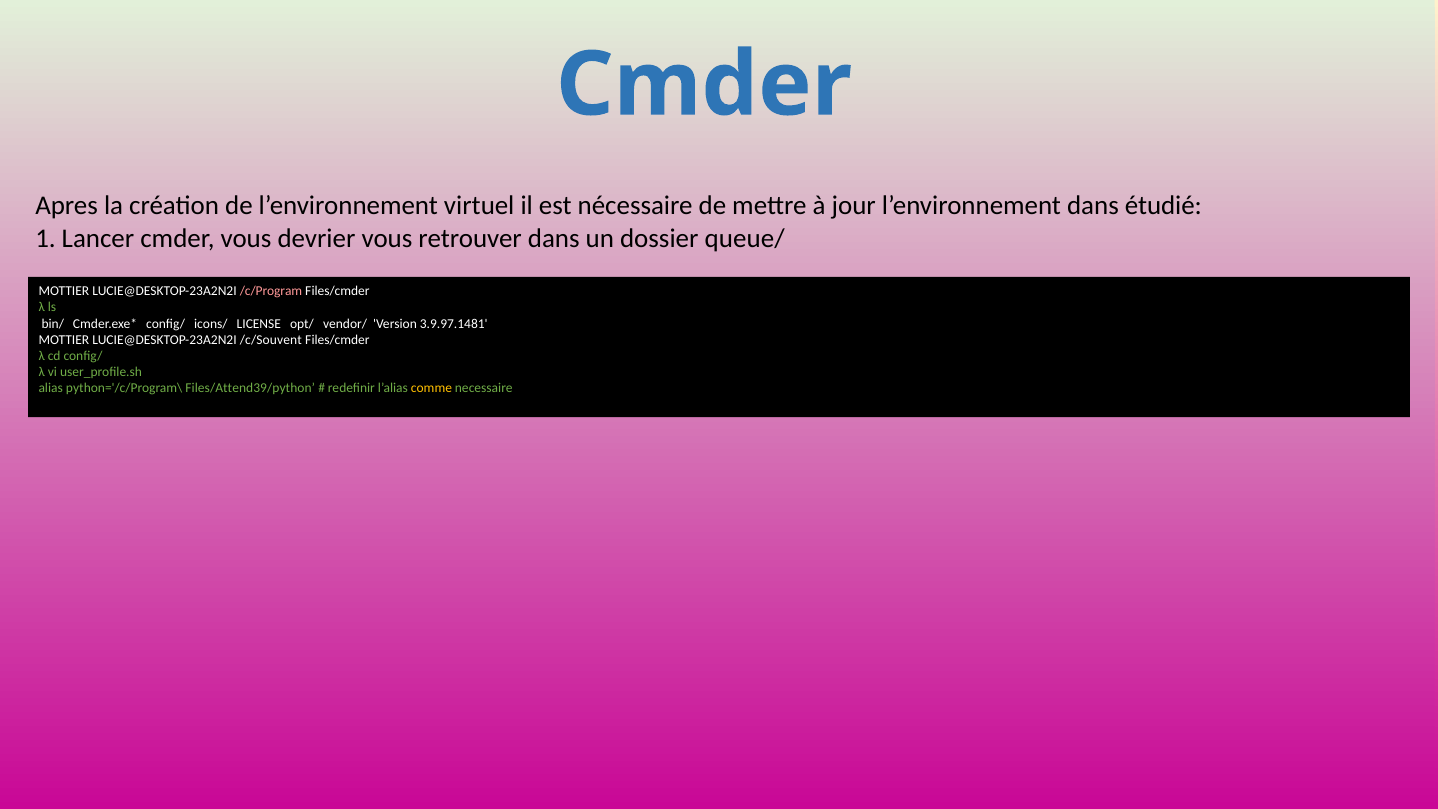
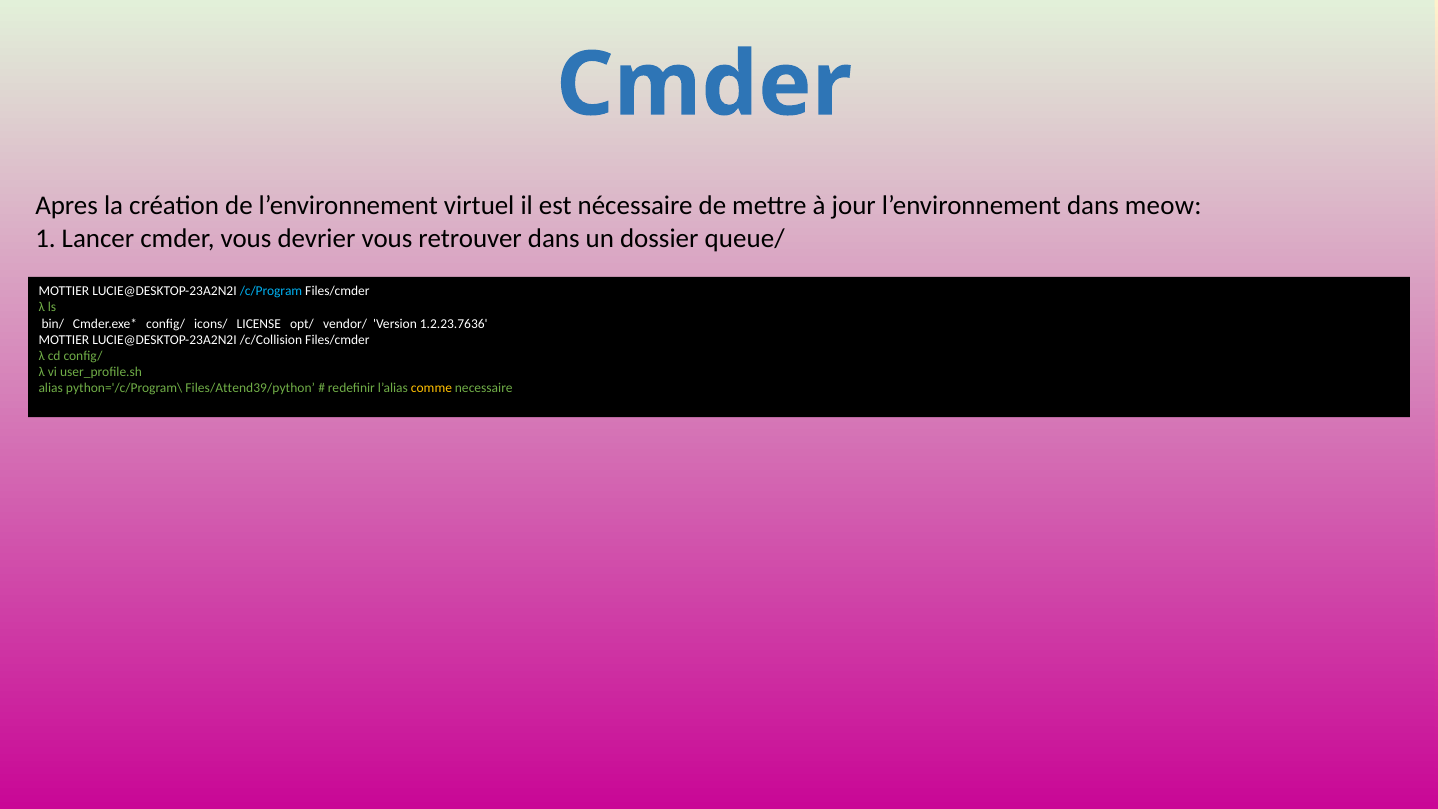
étudié: étudié -> meow (1163, 206)
/c/Program colour: pink -> light blue (271, 291)
3.9.97.1481: 3.9.97.1481 -> 1.2.23.7636 (454, 324)
/c/Souvent: /c/Souvent -> /c/Collision (271, 340)
